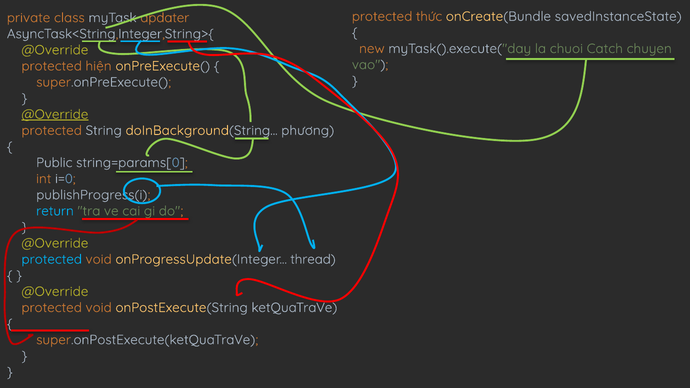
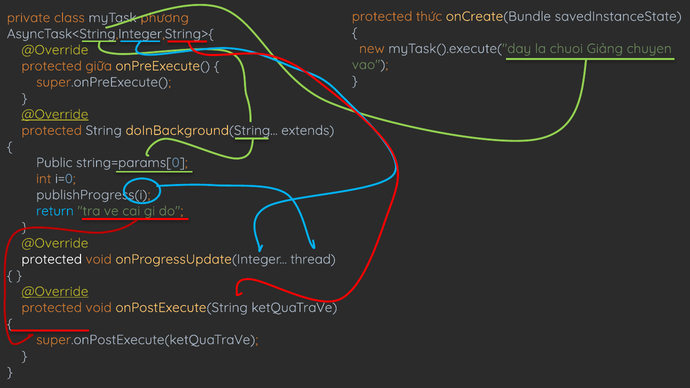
apdater: apdater -> phương (165, 18)
Catch: Catch -> Giảng (605, 49)
hiện: hiện -> giữa (99, 66)
phương: phương -> extends (308, 131)
protected colour: light blue -> white (52, 259)
@Override underline: none -> present (55, 292)
